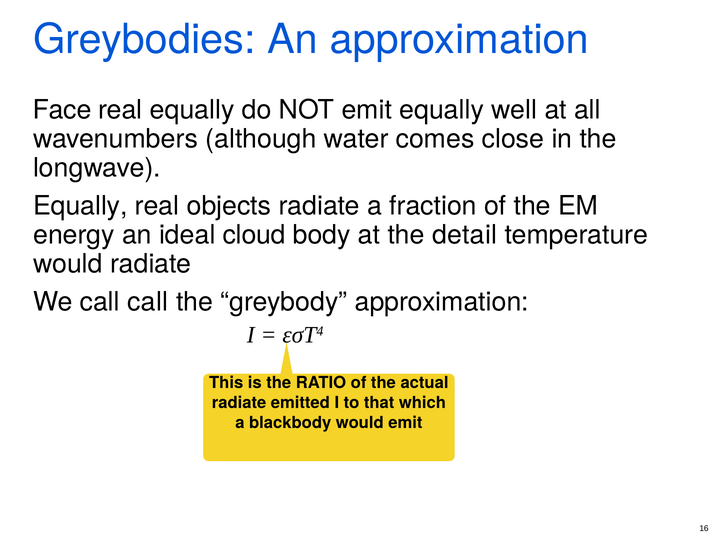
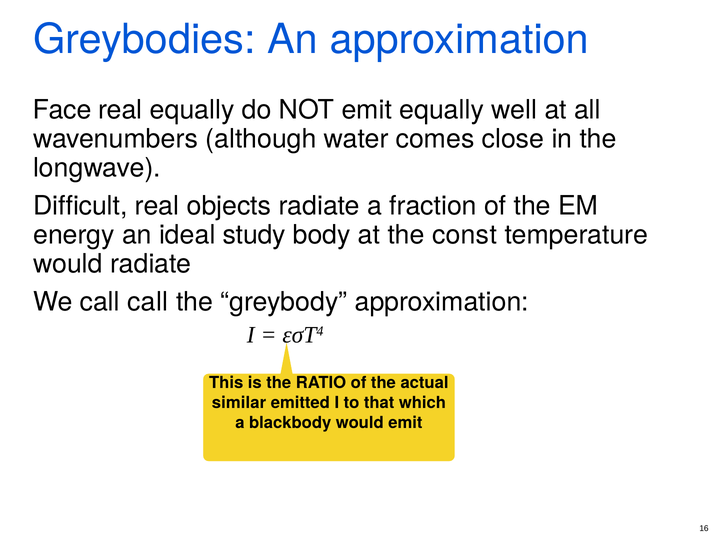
Equally: Equally -> Difficult (80, 206)
cloud: cloud -> study (254, 235)
detail: detail -> const (465, 235)
radiate: radiate -> similar (239, 403)
